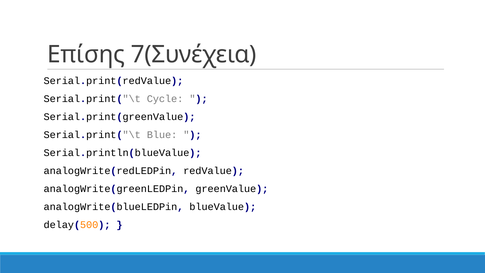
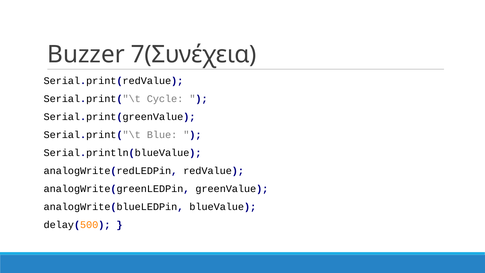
Επίσης: Επίσης -> Buzzer (86, 54)
